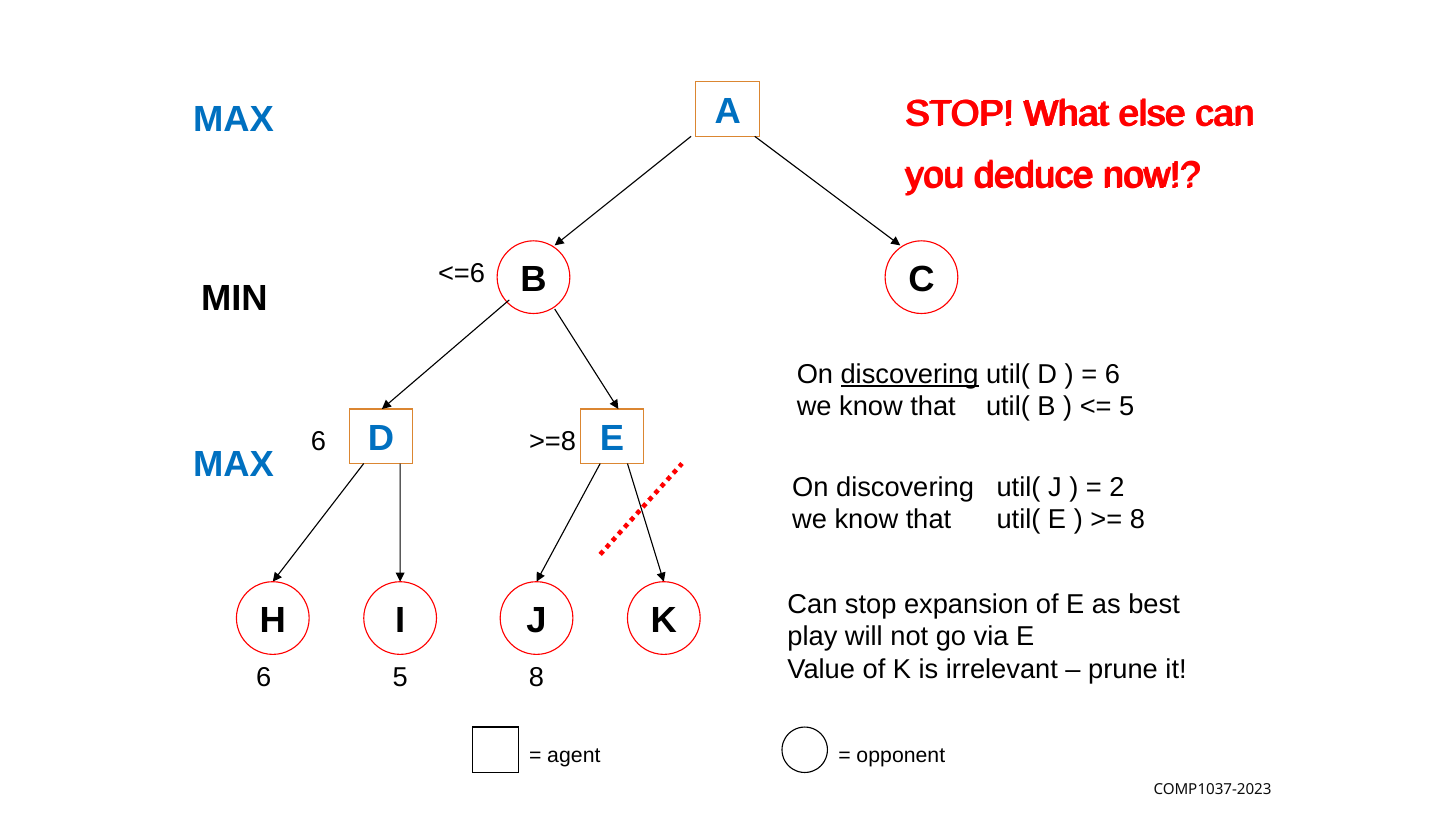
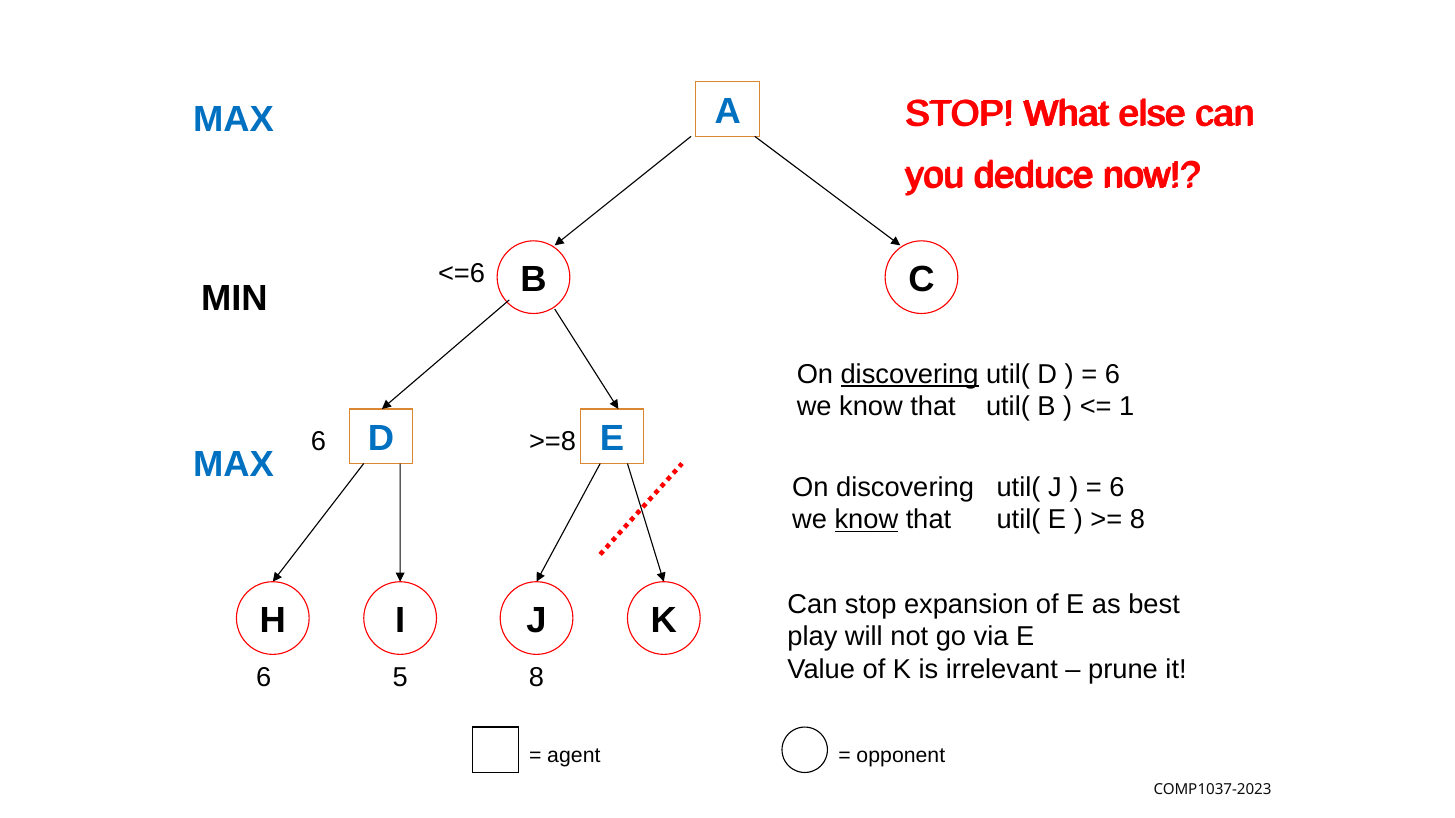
5: 5 -> 1 (1127, 407)
2: 2 -> 6 (1117, 487)
know underline: none -> present (866, 520)
